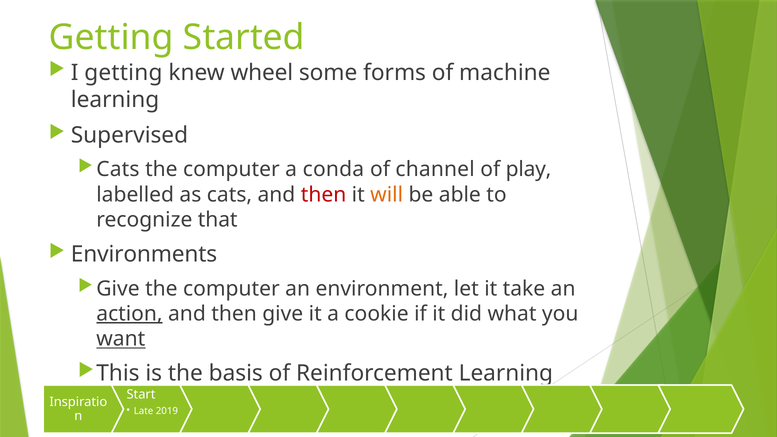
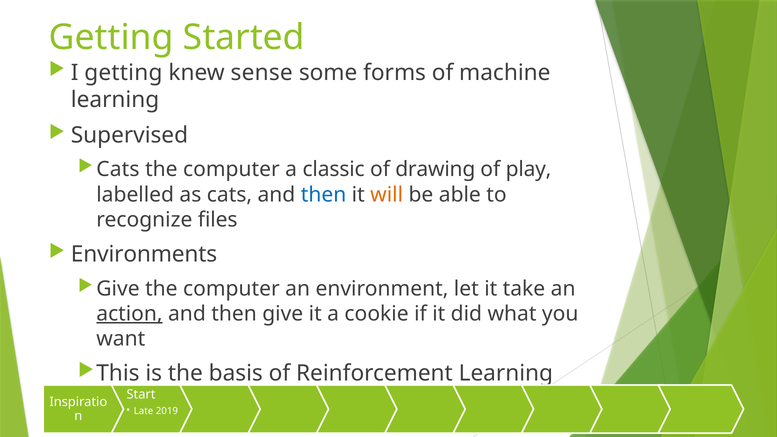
wheel: wheel -> sense (262, 73)
conda: conda -> classic (334, 169)
channel: channel -> drawing (435, 169)
then colour: red -> blue (324, 195)
that: that -> files (218, 220)
want underline: present -> none (121, 339)
